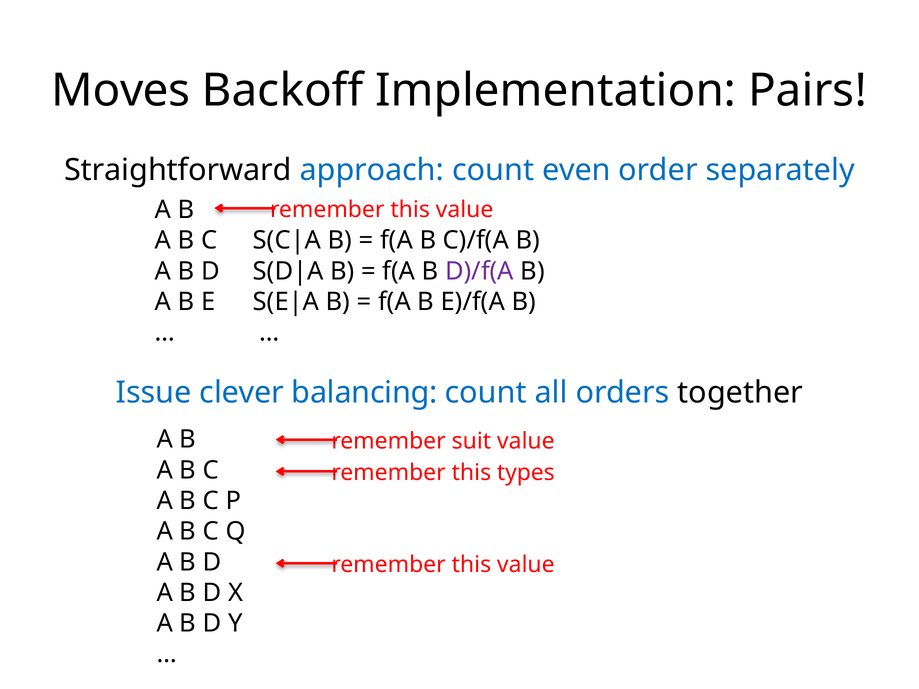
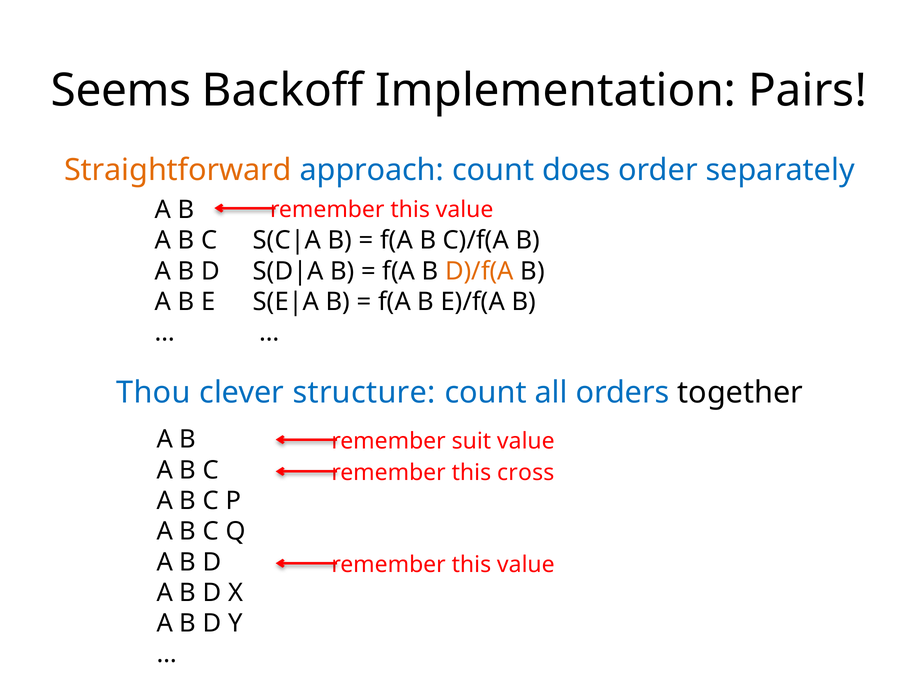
Moves: Moves -> Seems (121, 90)
Straightforward colour: black -> orange (178, 170)
even: even -> does (576, 170)
D)/f(A colour: purple -> orange (479, 271)
Issue: Issue -> Thou (153, 393)
balancing: balancing -> structure (364, 393)
types: types -> cross (526, 473)
